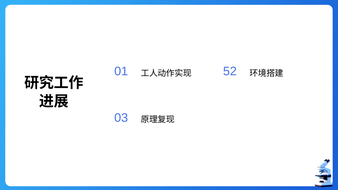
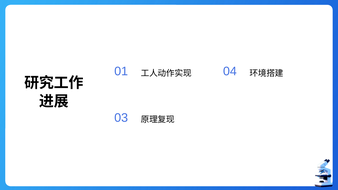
52: 52 -> 04 (230, 71)
